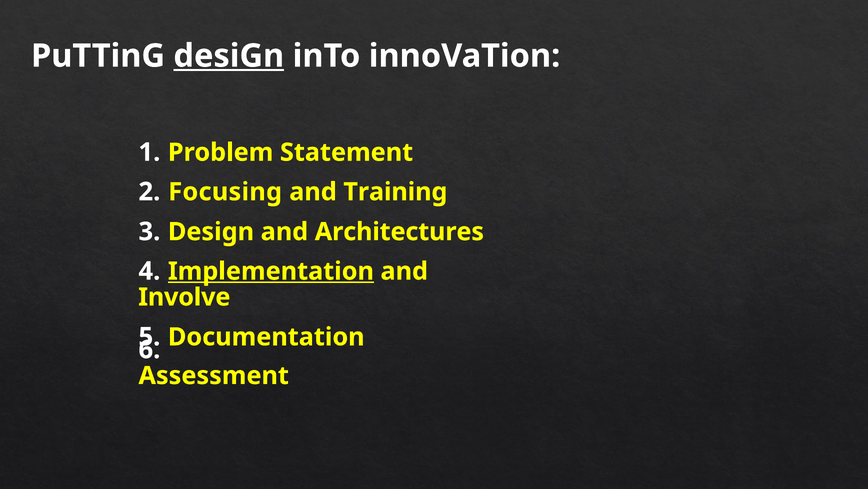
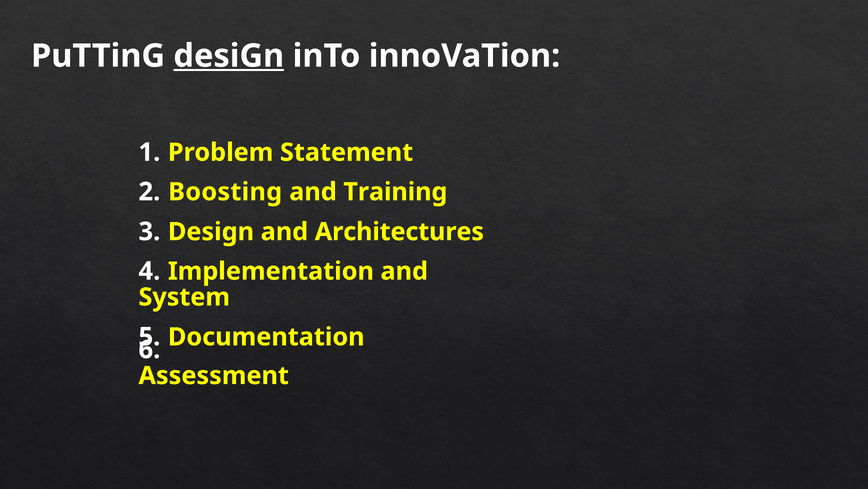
Focusing: Focusing -> Boosting (225, 192)
Implementation underline: present -> none (271, 271)
Involve: Involve -> System (184, 297)
